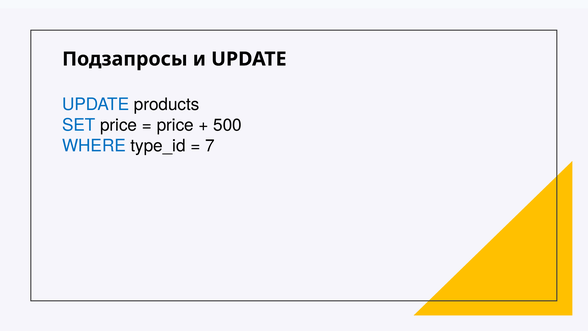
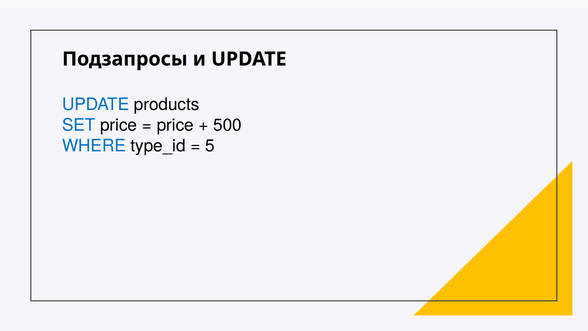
7: 7 -> 5 (210, 146)
